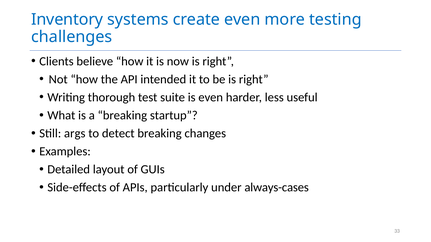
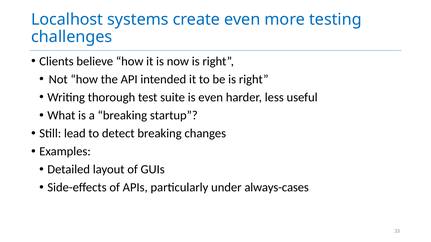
Inventory: Inventory -> Localhost (67, 20)
args: args -> lead (75, 134)
